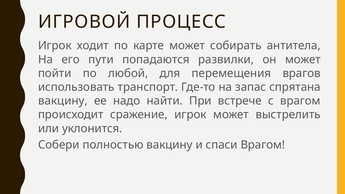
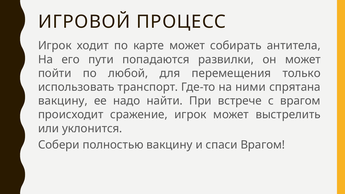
врагов: врагов -> только (302, 73)
запас: запас -> ними (251, 87)
